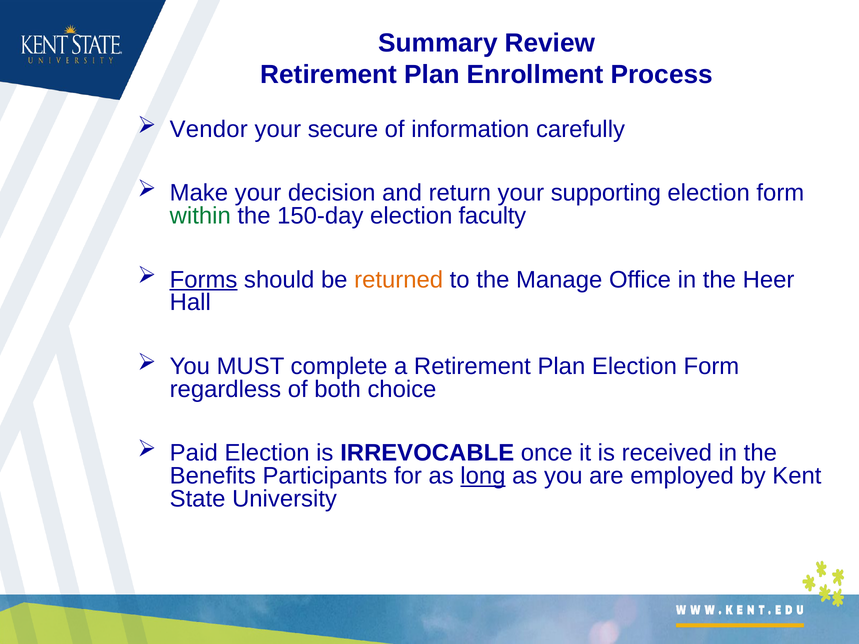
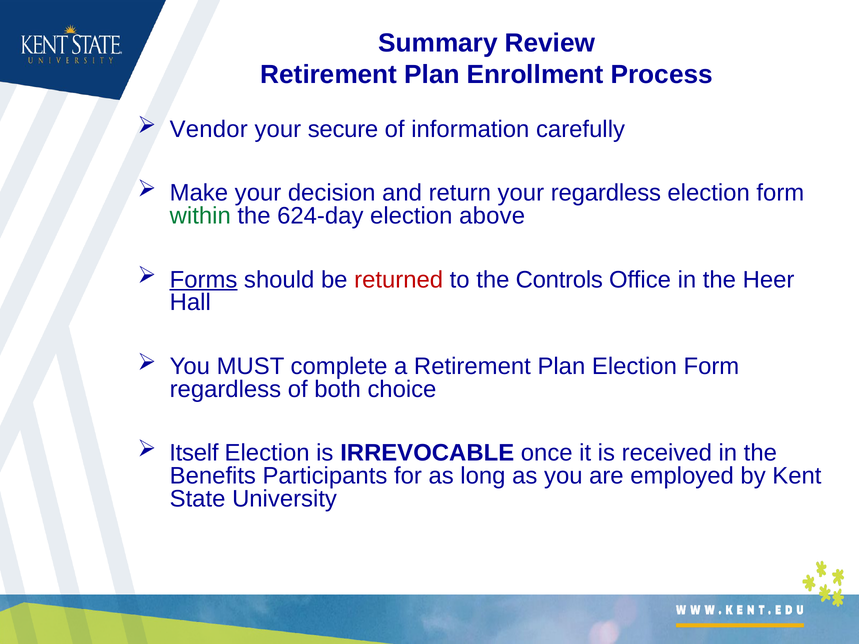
your supporting: supporting -> regardless (606, 193)
150-day: 150-day -> 624-day (320, 216)
faculty: faculty -> above (492, 216)
returned colour: orange -> red (399, 280)
Manage: Manage -> Controls (559, 280)
Paid: Paid -> Itself (194, 453)
long underline: present -> none (483, 476)
